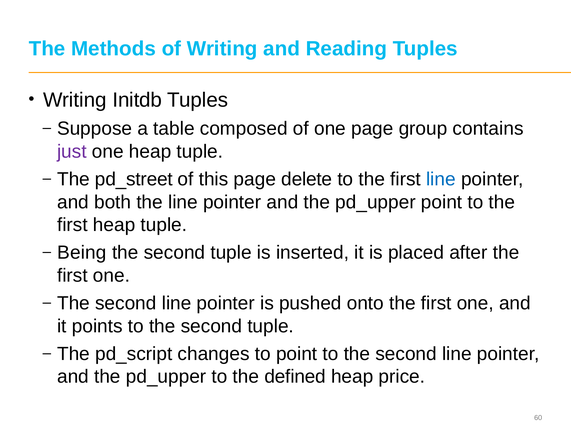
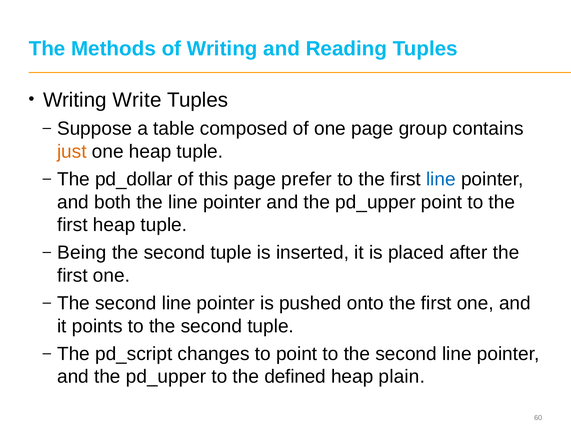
Initdb: Initdb -> Write (137, 100)
just colour: purple -> orange (72, 152)
pd_street: pd_street -> pd_dollar (134, 179)
delete: delete -> prefer (307, 179)
price: price -> plain (402, 377)
